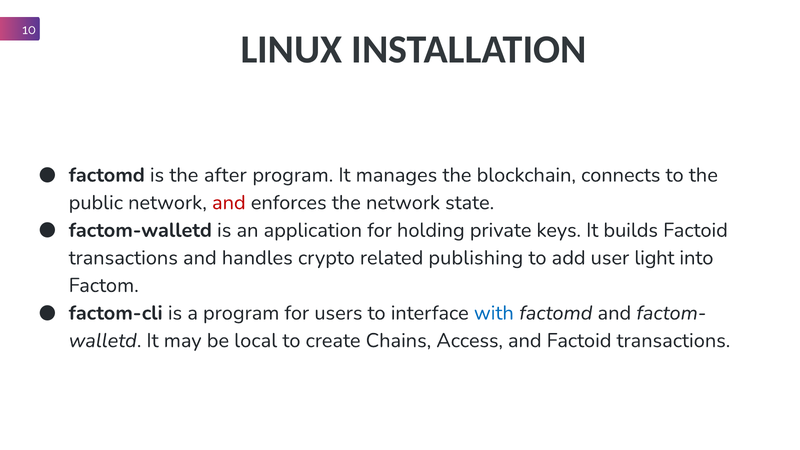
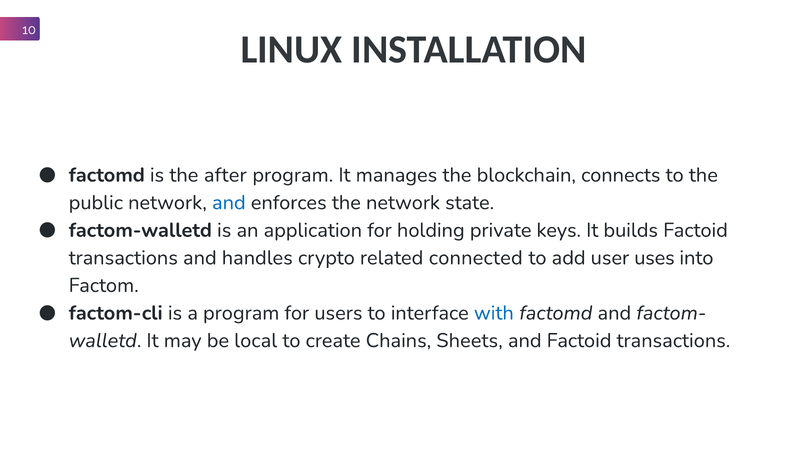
and colour: red -> blue (229, 203)
publishing: publishing -> connected (476, 258)
light: light -> uses (654, 258)
Access: Access -> Sheets (470, 341)
